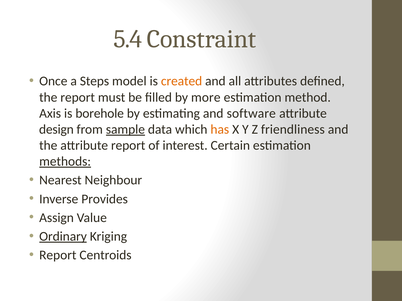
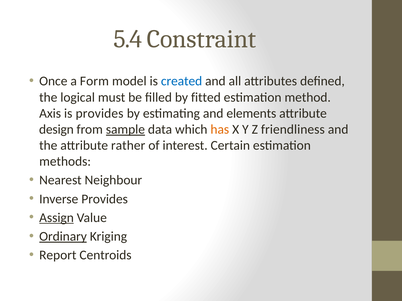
Steps: Steps -> Form (94, 81)
created colour: orange -> blue (182, 81)
the report: report -> logical (78, 97)
more: more -> fitted (206, 97)
is borehole: borehole -> provides (100, 114)
software: software -> elements (251, 114)
attribute report: report -> rather (128, 146)
methods underline: present -> none (65, 162)
Assign underline: none -> present (57, 218)
